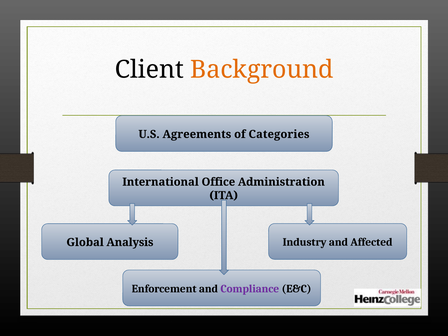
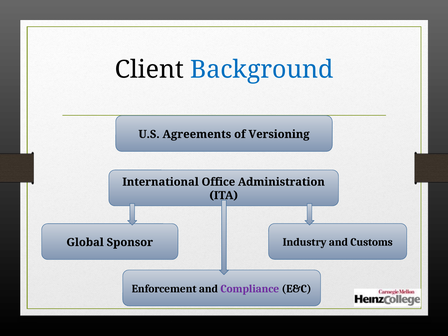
Background colour: orange -> blue (262, 69)
Categories: Categories -> Versioning (279, 134)
Analysis: Analysis -> Sponsor (130, 242)
Affected: Affected -> Customs (372, 242)
